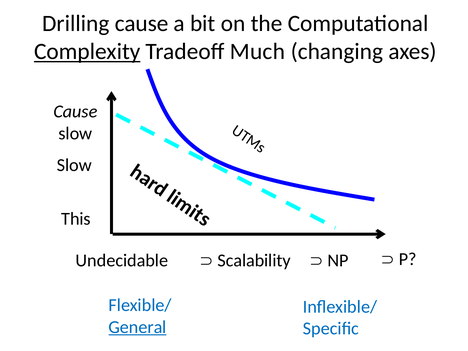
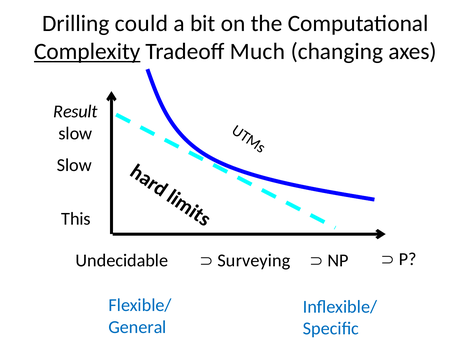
Drilling cause: cause -> could (141, 23)
Cause: Cause -> Result (75, 112)
Scalability: Scalability -> Surveying (254, 261)
General underline: present -> none (138, 327)
